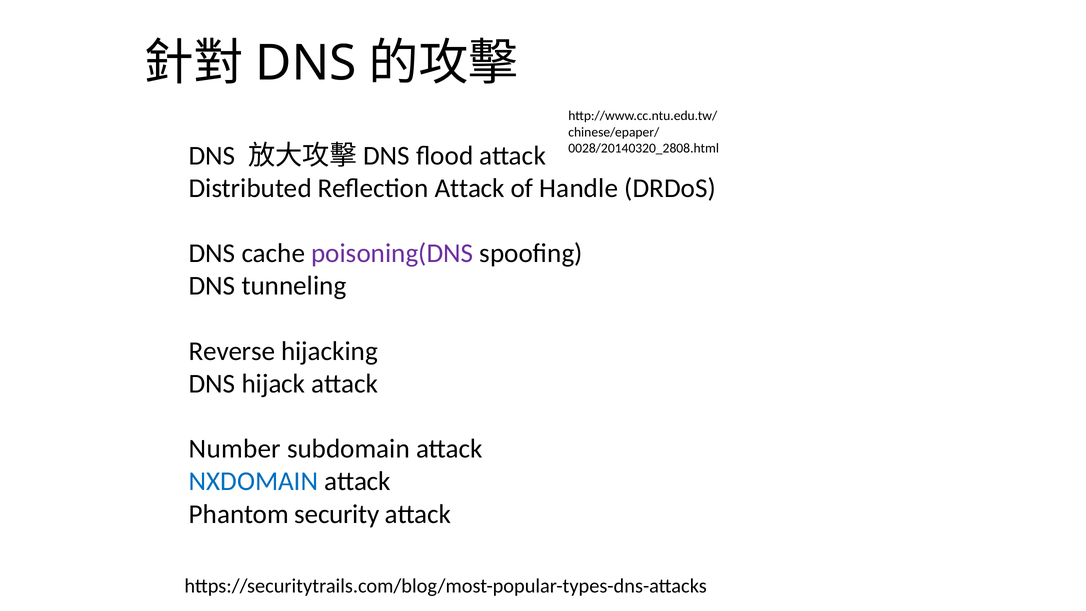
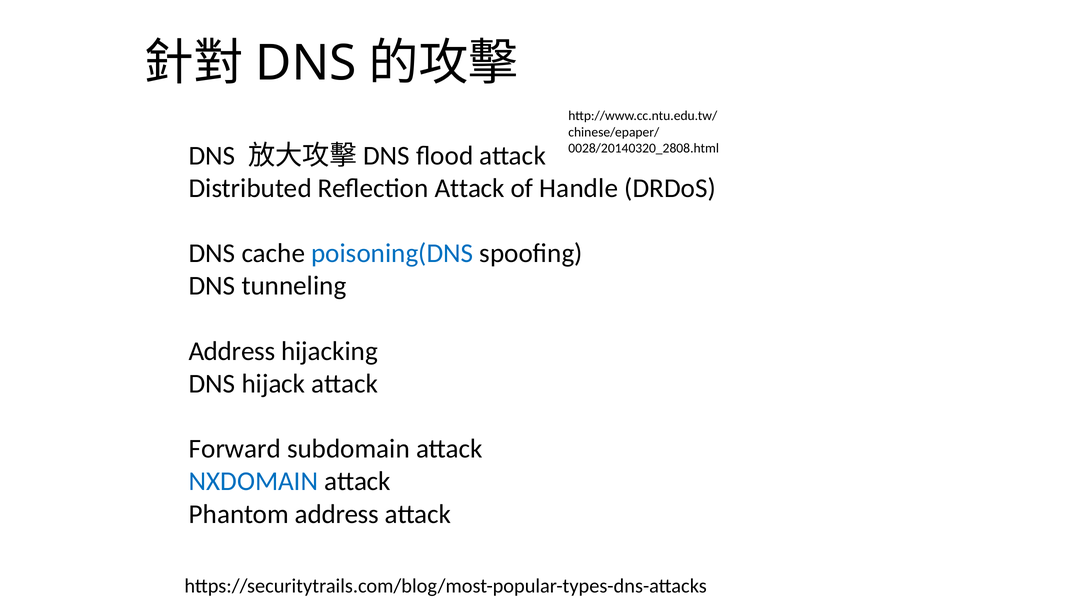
poisoning(DNS colour: purple -> blue (392, 253)
Reverse: Reverse -> Address (232, 351)
Number: Number -> Forward (235, 449)
Phantom security: security -> address (337, 514)
